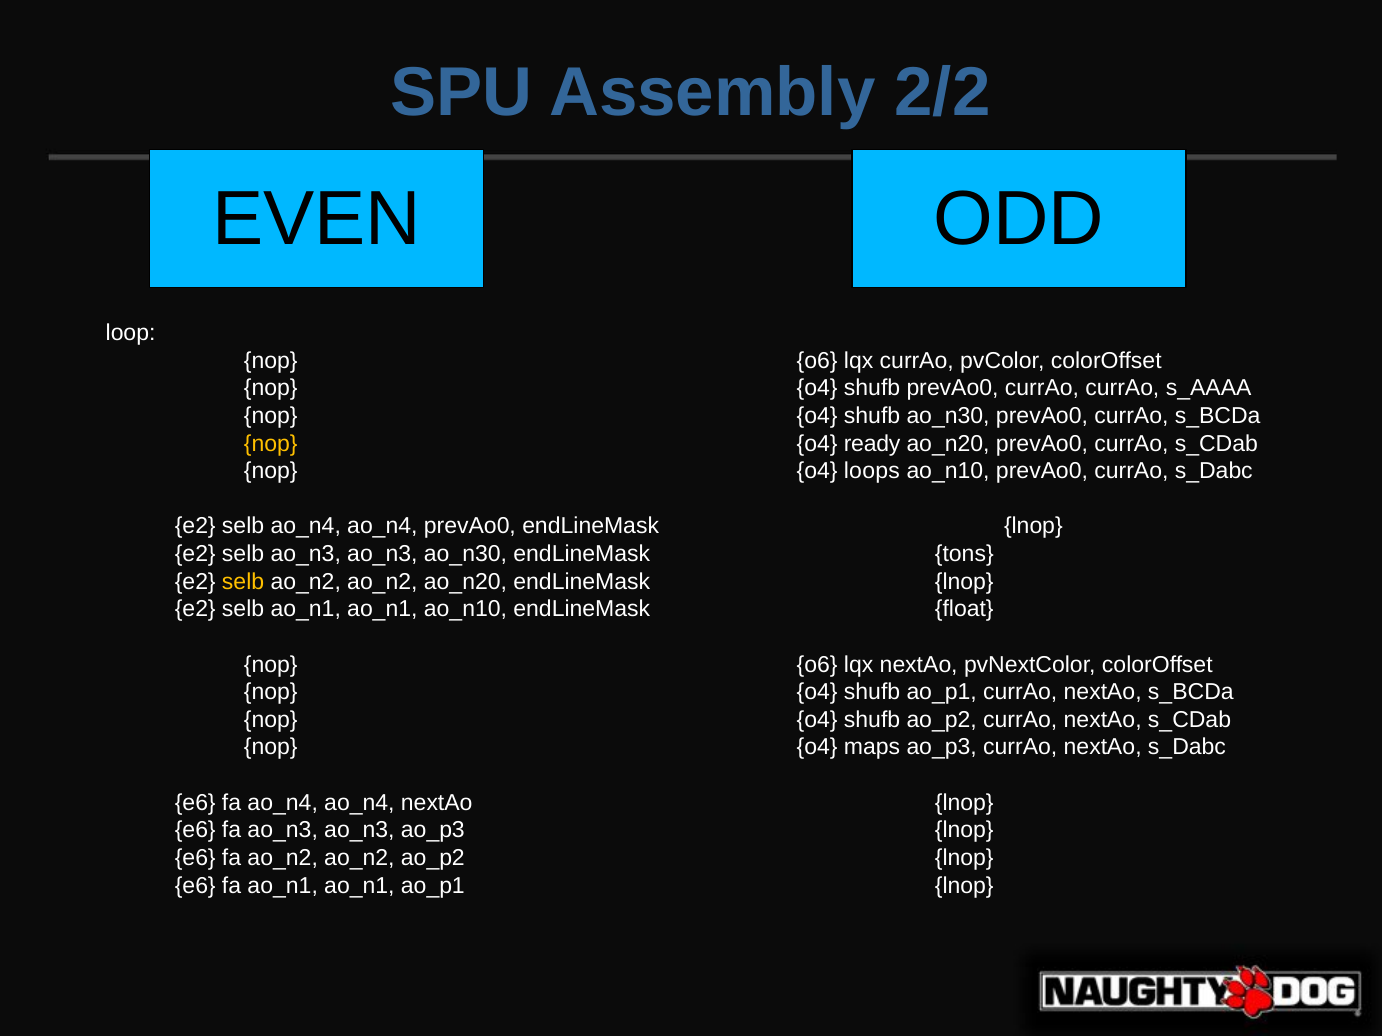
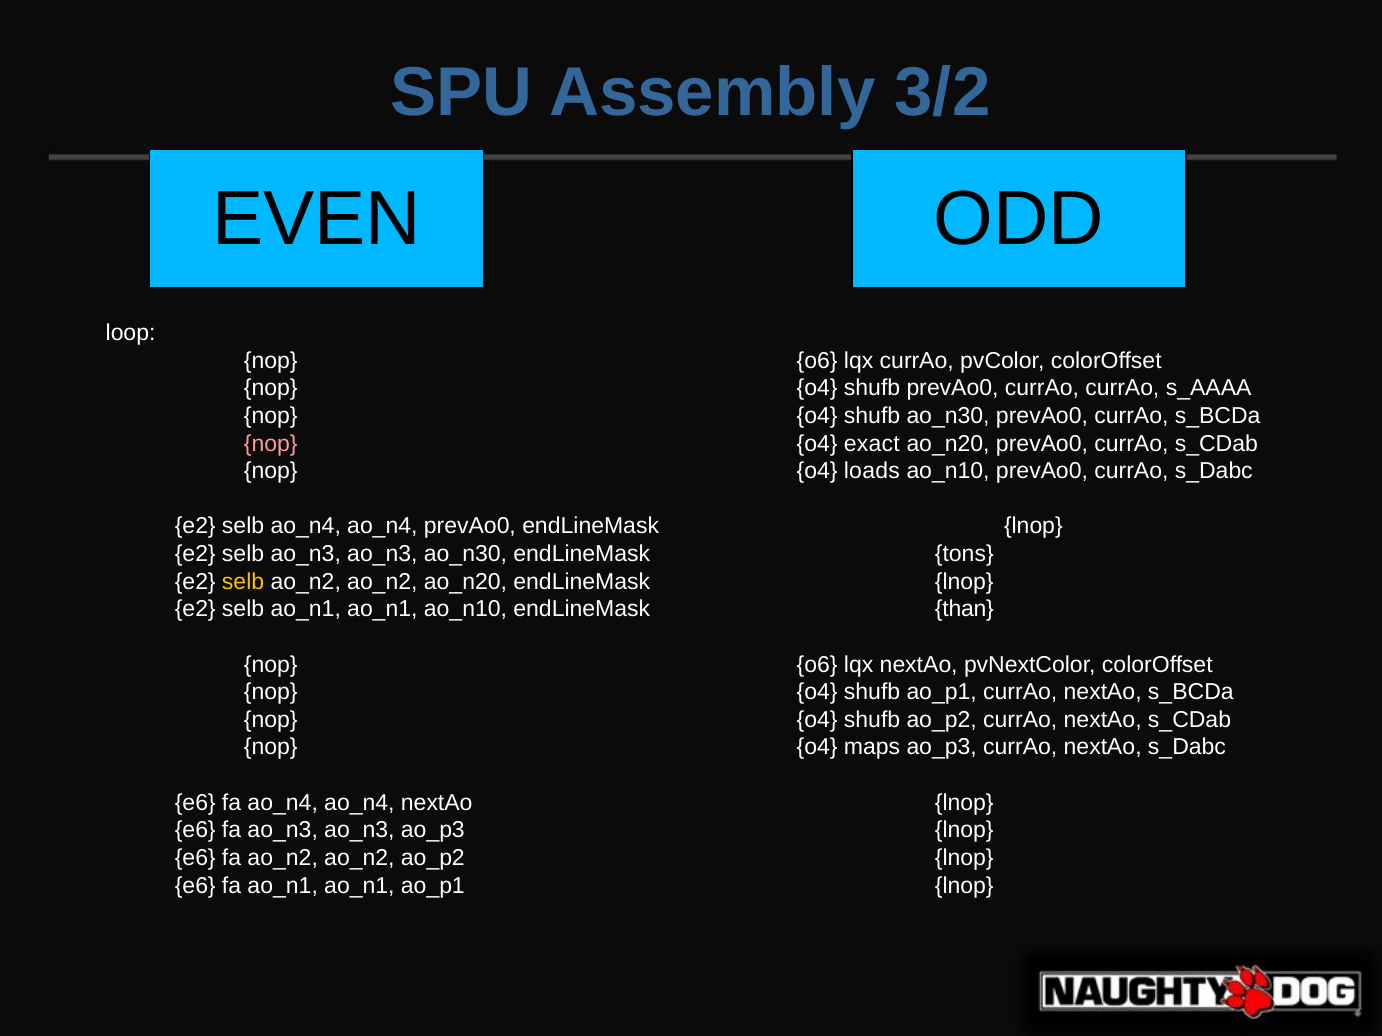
2/2: 2/2 -> 3/2 (943, 92)
nop colour: yellow -> pink (271, 444)
ready: ready -> exact (872, 444)
loops: loops -> loads (872, 471)
float: float -> than (964, 610)
